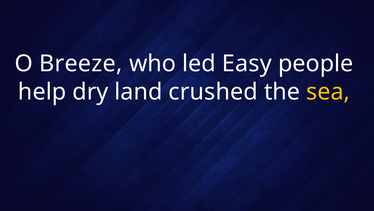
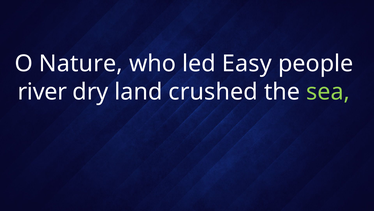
Breeze: Breeze -> Nature (81, 64)
help: help -> river (42, 92)
sea colour: yellow -> light green (328, 92)
